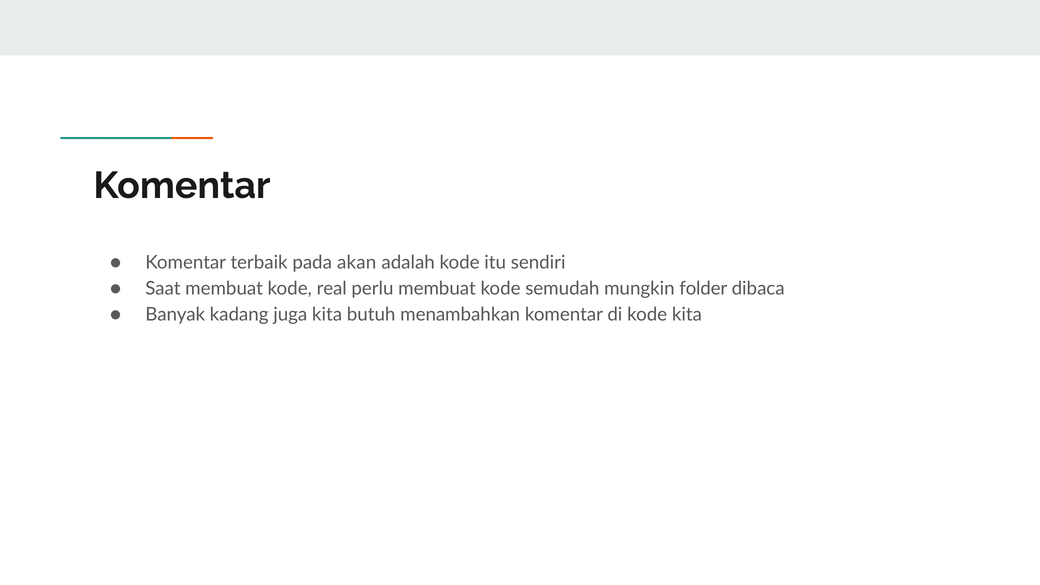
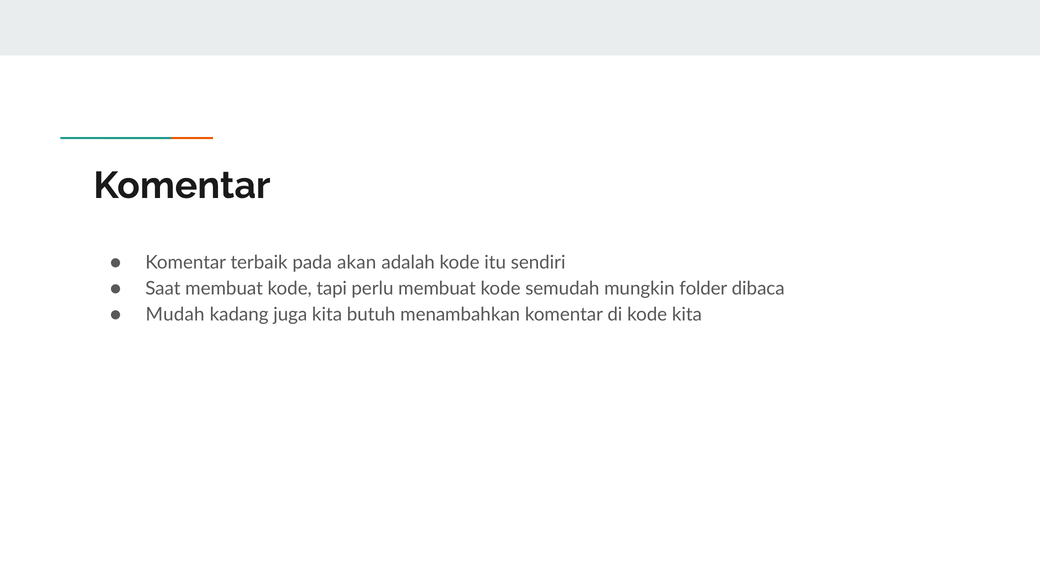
real: real -> tapi (332, 289)
Banyak: Banyak -> Mudah (175, 315)
